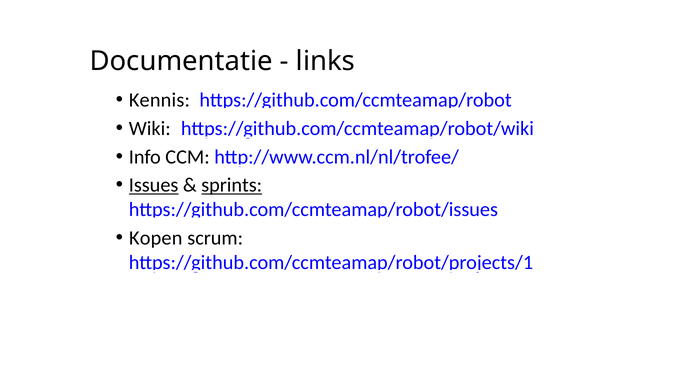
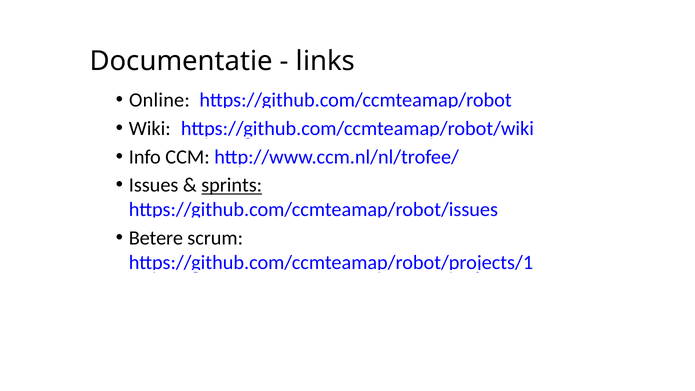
Kennis: Kennis -> Online (159, 100)
Issues underline: present -> none (154, 185)
Kopen: Kopen -> Betere (156, 238)
